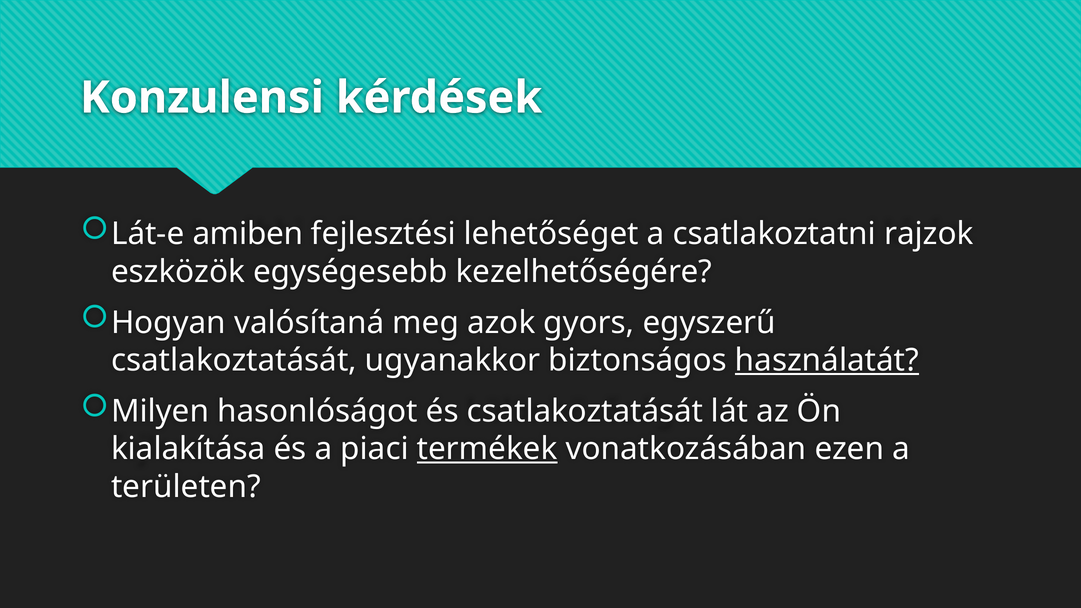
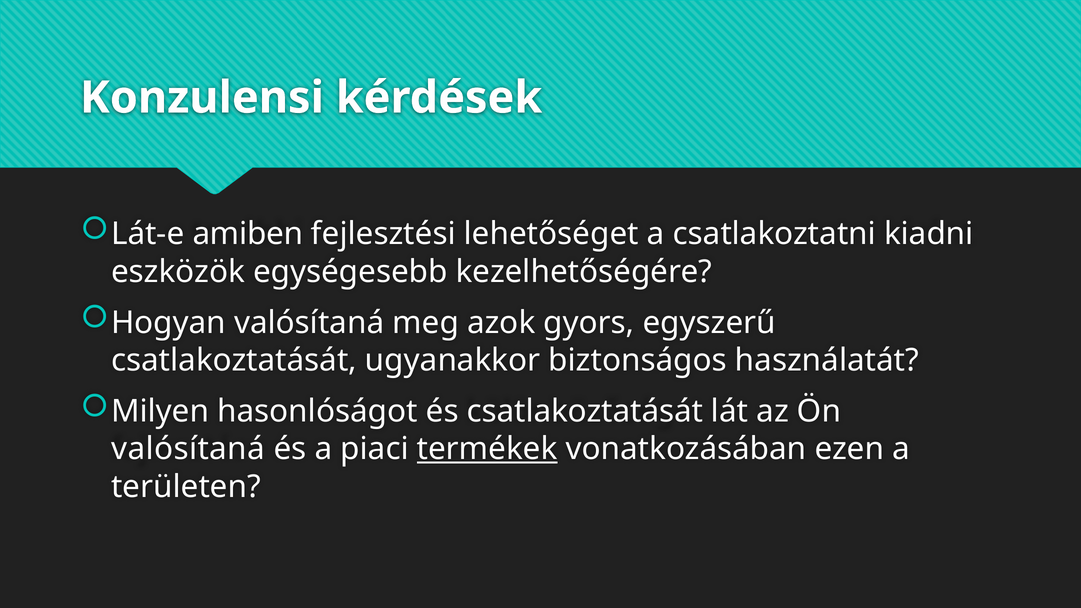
rajzok: rajzok -> kiadni (929, 234)
használatát underline: present -> none (827, 360)
kialakítása: kialakítása -> valósítaná (188, 449)
